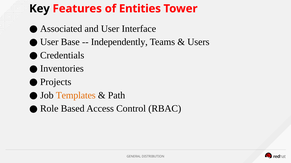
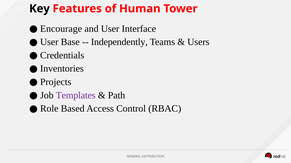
Entities: Entities -> Human (140, 9)
Associated: Associated -> Encourage (61, 29)
Templates colour: orange -> purple (76, 96)
